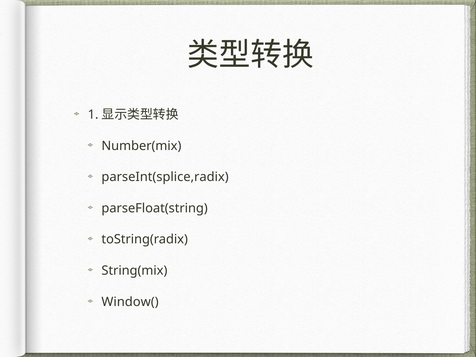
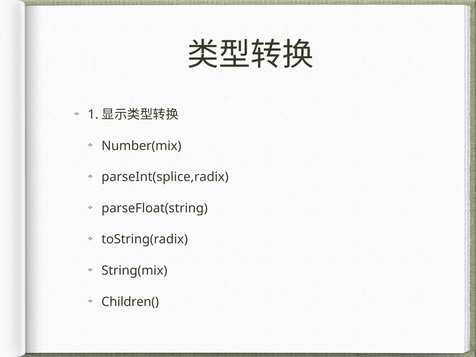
Window(: Window( -> Children( (130, 302)
